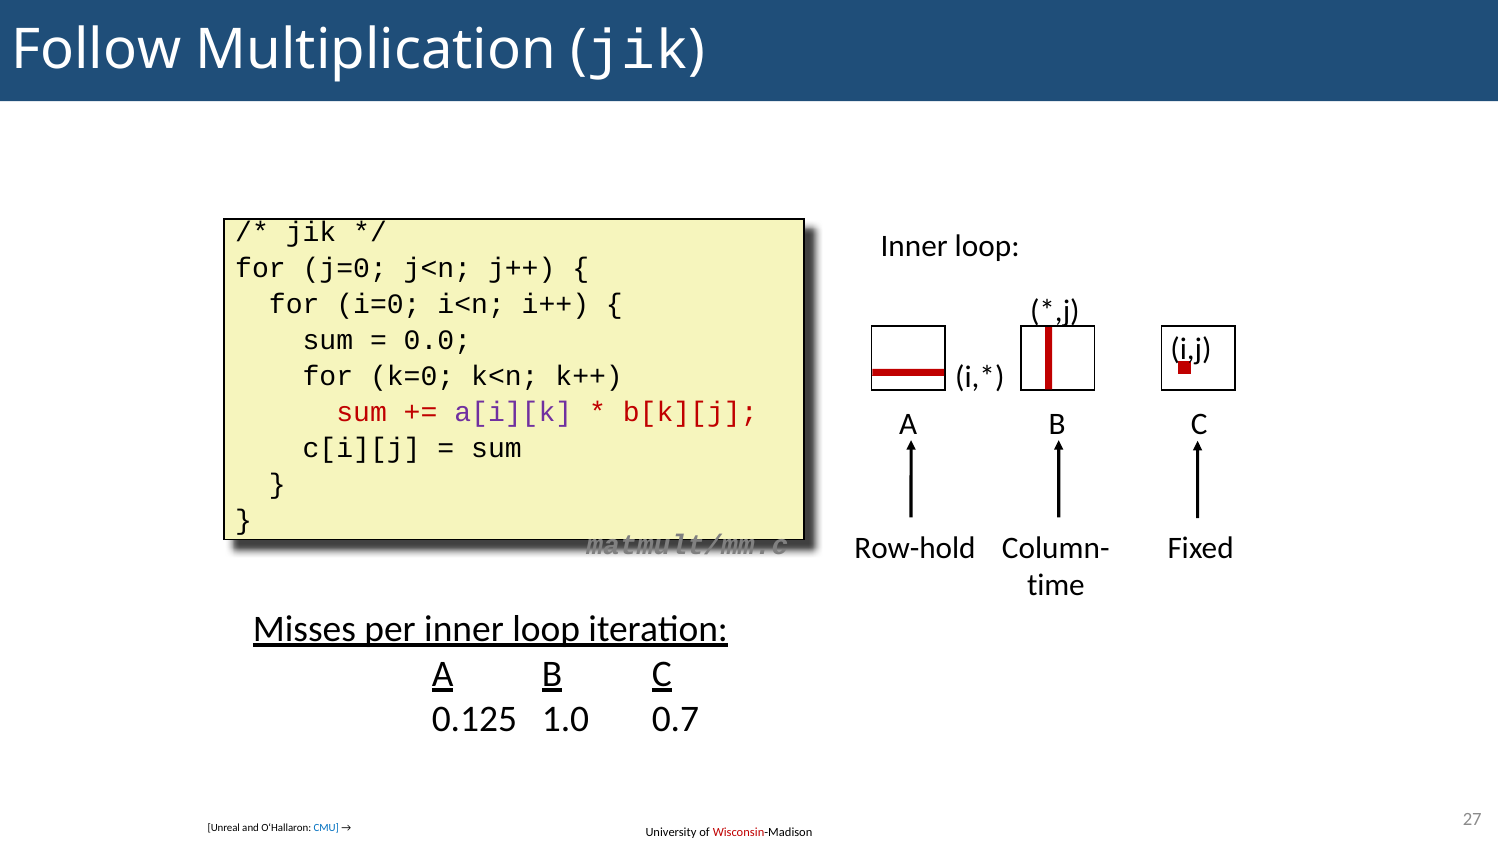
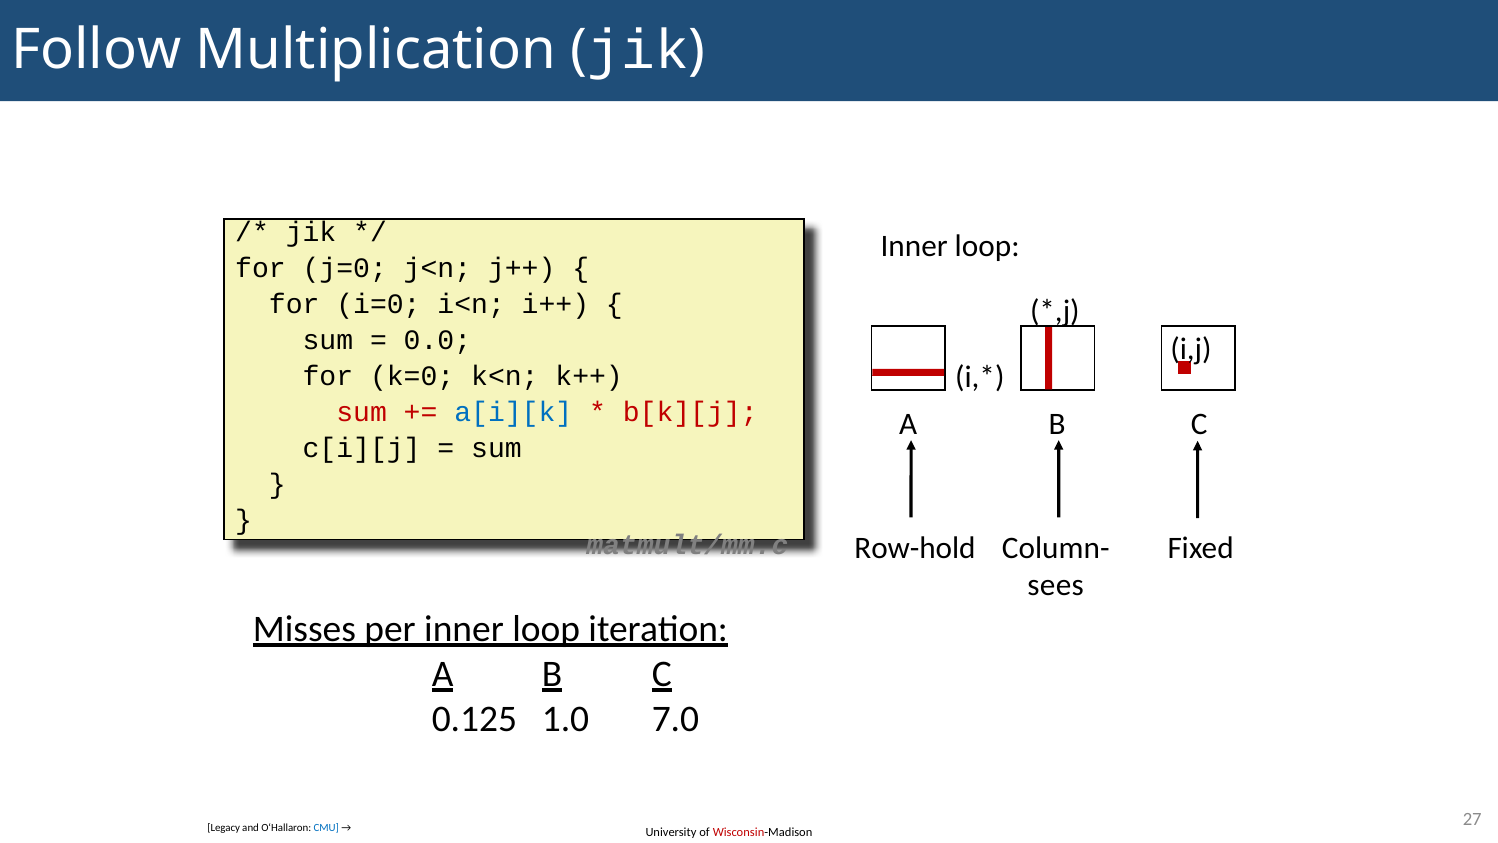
a[i][k colour: purple -> blue (513, 412)
time: time -> sees (1056, 585)
0.7: 0.7 -> 7.0 (675, 719)
Unreal: Unreal -> Legacy (224, 827)
